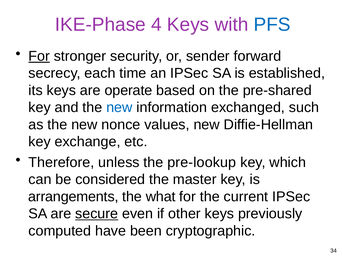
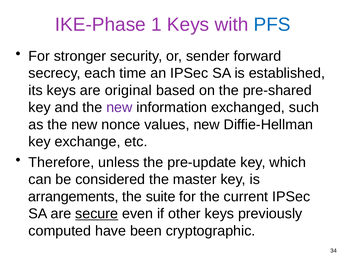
4: 4 -> 1 (156, 25)
For underline: present -> none (39, 56)
operate: operate -> original (128, 90)
new colour: blue -> purple (119, 108)
pre-lookup: pre-lookup -> pre-update (202, 163)
what: what -> suite (161, 197)
